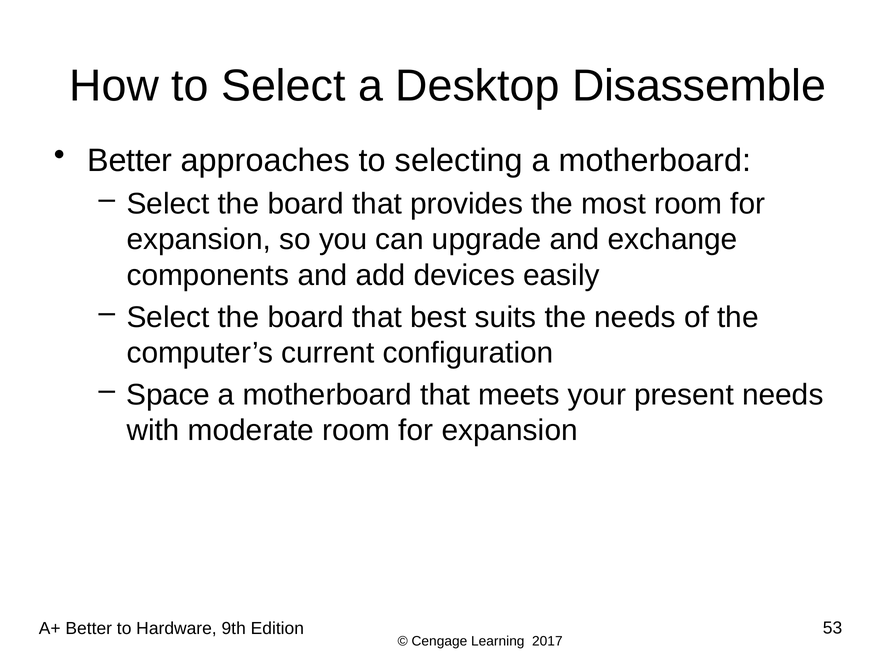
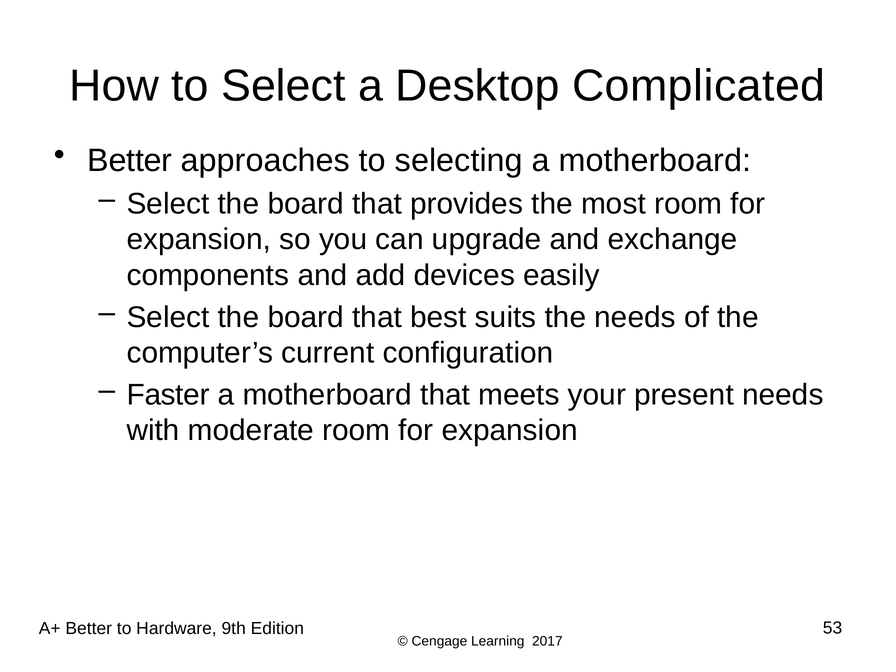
Disassemble: Disassemble -> Complicated (699, 86)
Space: Space -> Faster (168, 395)
